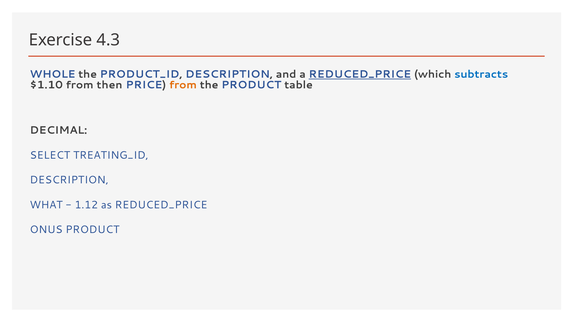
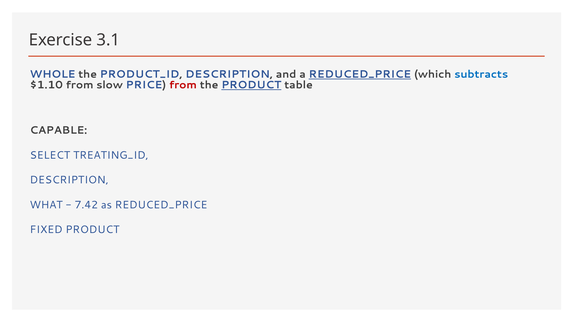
4.3: 4.3 -> 3.1 (108, 40)
then: then -> slow (110, 85)
from colour: orange -> red (183, 85)
PRODUCT underline: none -> present (251, 85)
DECIMAL: DECIMAL -> CAPABLE (58, 131)
1.12: 1.12 -> 7.42 (86, 205)
ONUS: ONUS -> FIXED (46, 230)
